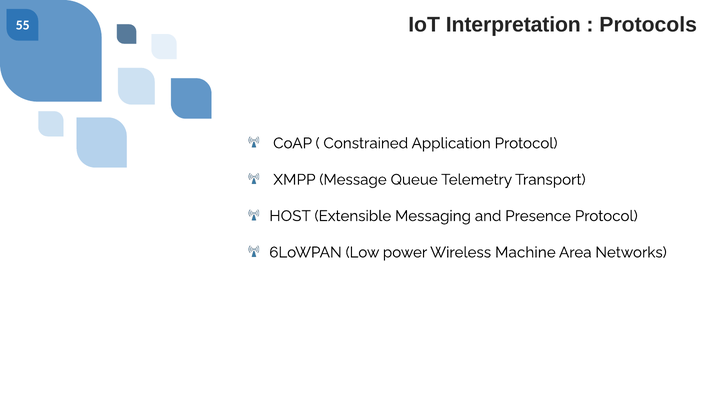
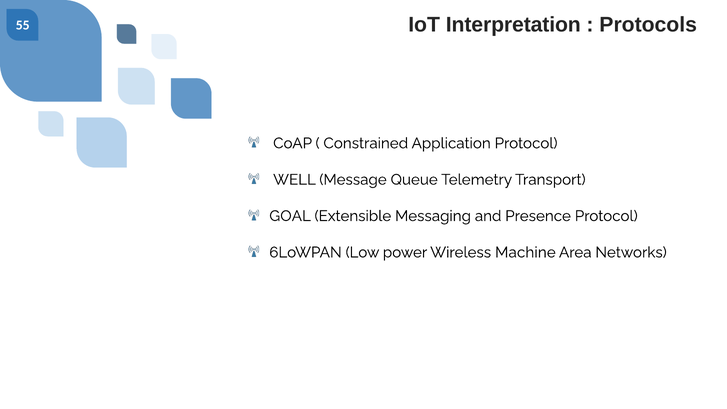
XMPP: XMPP -> WELL (295, 180)
HOST: HOST -> GOAL (290, 216)
